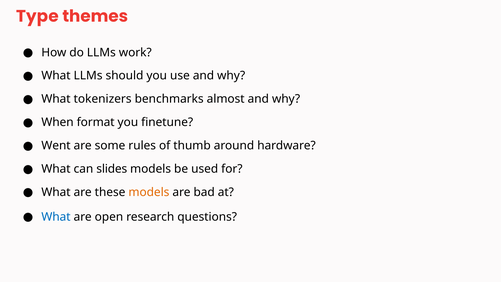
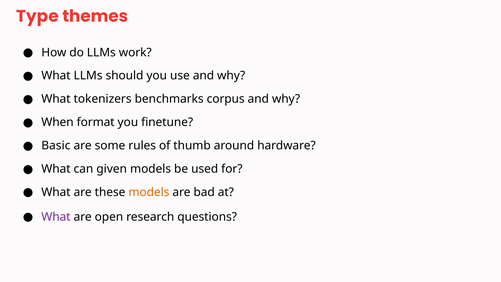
almost: almost -> corpus (226, 99)
Went: Went -> Basic (56, 146)
slides: slides -> given (112, 169)
What colour: blue -> purple (56, 217)
